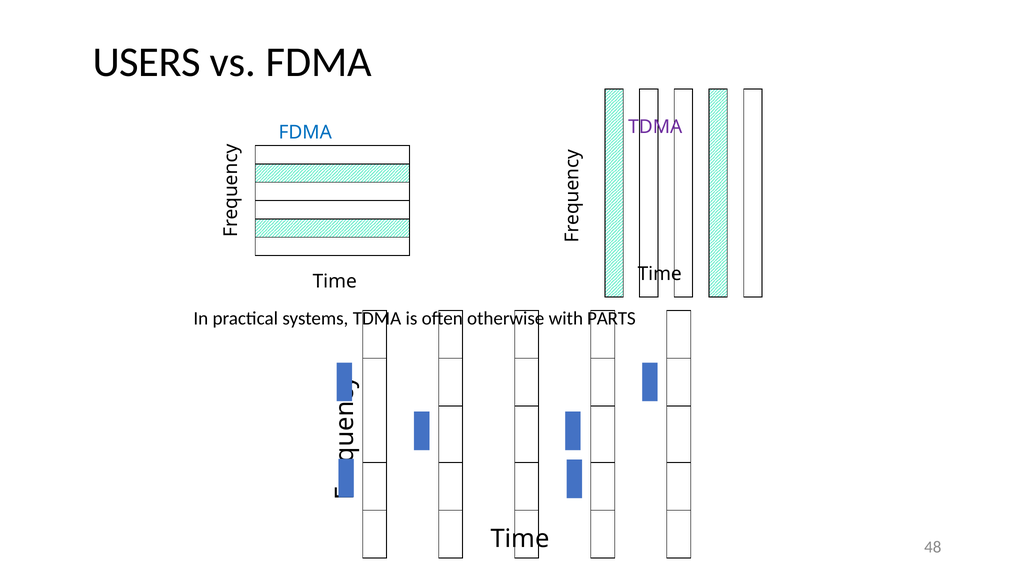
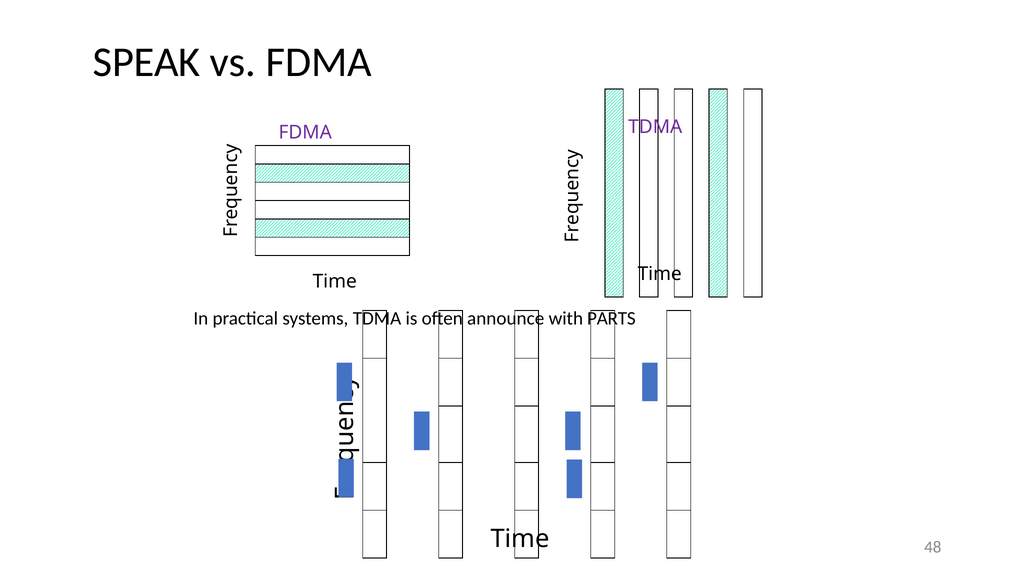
USERS: USERS -> SPEAK (147, 62)
FDMA colour: blue -> purple (305, 133)
otherwise: otherwise -> announce (506, 319)
